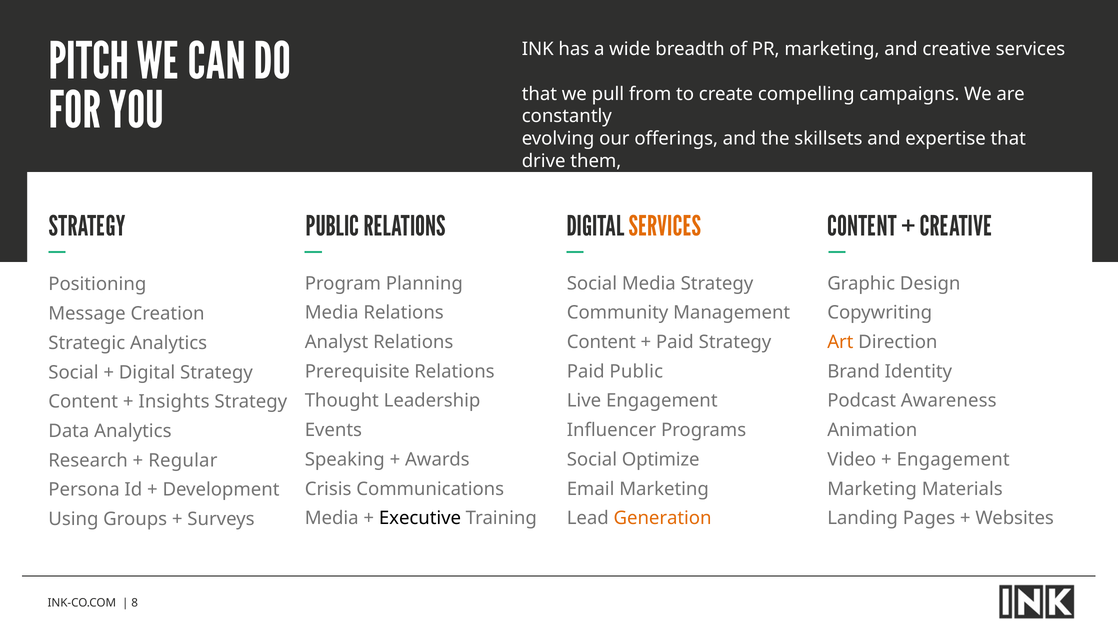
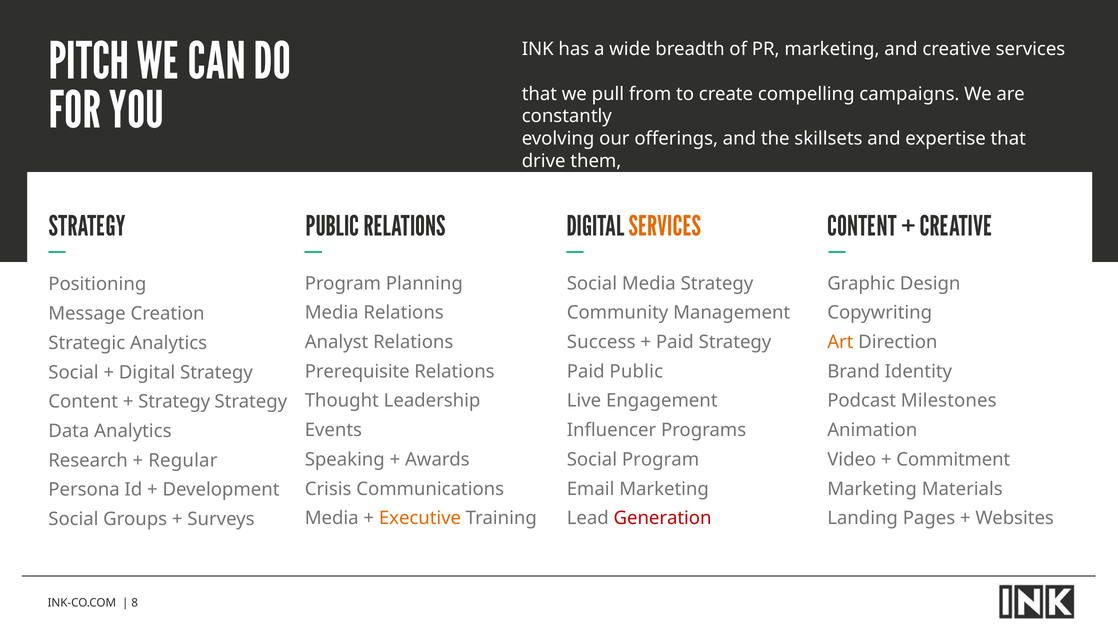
Content: Content -> Success (601, 342)
Awareness: Awareness -> Milestones (949, 401)
Insights: Insights -> Strategy (174, 402)
Social Optimize: Optimize -> Program (661, 459)
Engagement: Engagement -> Commitment (953, 459)
Executive colour: black -> orange (420, 518)
Generation colour: orange -> red (663, 518)
Using: Using -> Social (73, 519)
